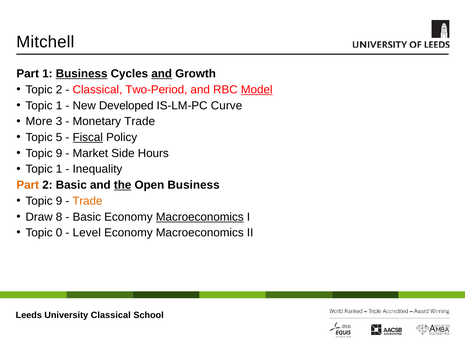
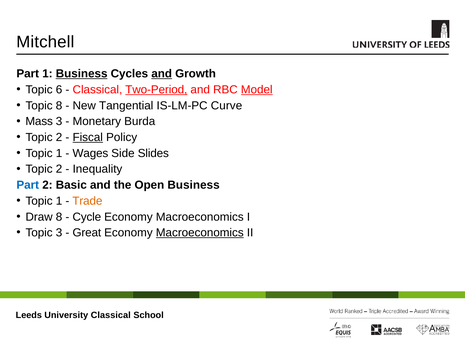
Topic 2: 2 -> 6 (59, 90)
Two-Period underline: none -> present (156, 90)
1: 1 -> 8 (59, 105)
Developed: Developed -> Tangential (126, 105)
More: More -> Mass (39, 121)
Monetary Trade: Trade -> Burda (140, 121)
5: 5 -> 2 (59, 137)
9: 9 -> 1 (59, 153)
Market: Market -> Wages (90, 153)
Hours: Hours -> Slides (153, 153)
1: 1 -> 2 (59, 169)
Part colour: orange -> blue (28, 185)
the underline: present -> none (123, 185)
9: 9 -> 1 (59, 201)
Basic: Basic -> Cycle (87, 217)
Macroeconomics underline: present -> none (200, 217)
Topic 0: 0 -> 3 (59, 233)
Level: Level -> Great (87, 233)
Macroeconomics underline: none -> present (200, 233)
